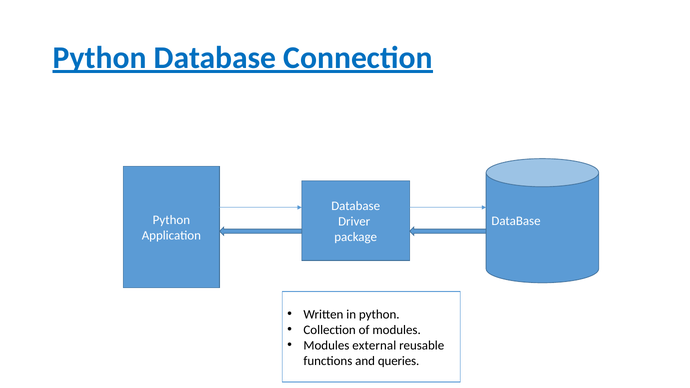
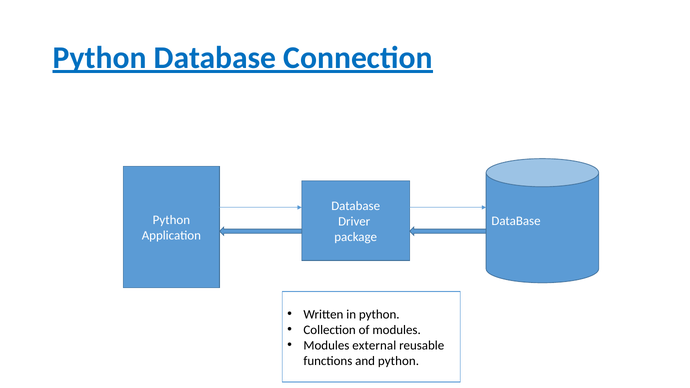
and queries: queries -> python (399, 361)
